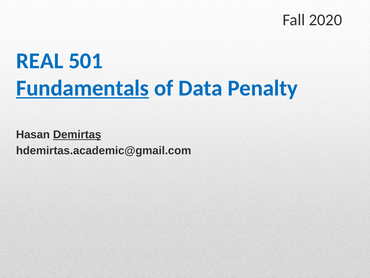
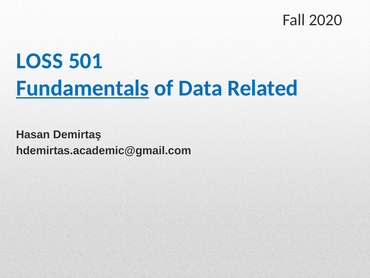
REAL: REAL -> LOSS (40, 61)
Penalty: Penalty -> Related (263, 88)
Demirtaş underline: present -> none (77, 135)
